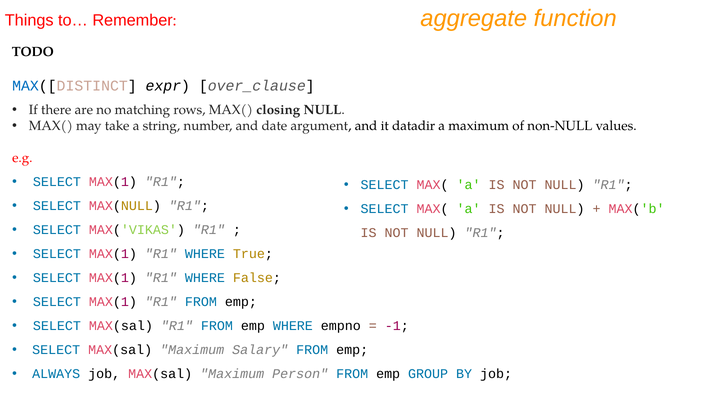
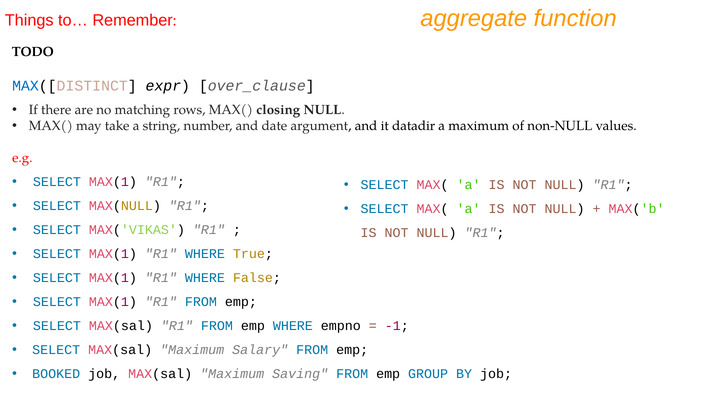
ALWAYS: ALWAYS -> BOOKED (56, 374)
Person: Person -> Saving (300, 374)
